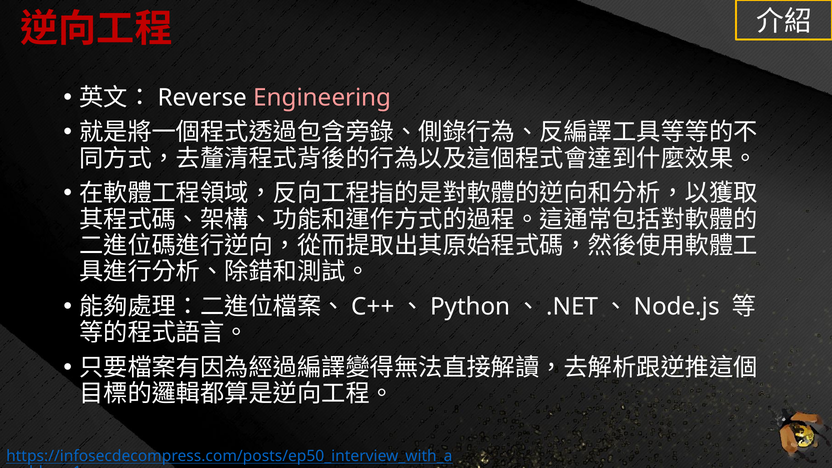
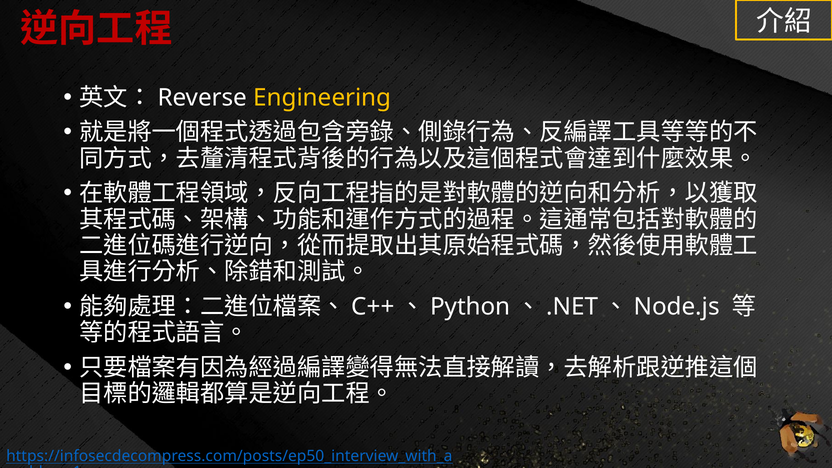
Engineering colour: pink -> yellow (322, 98)
